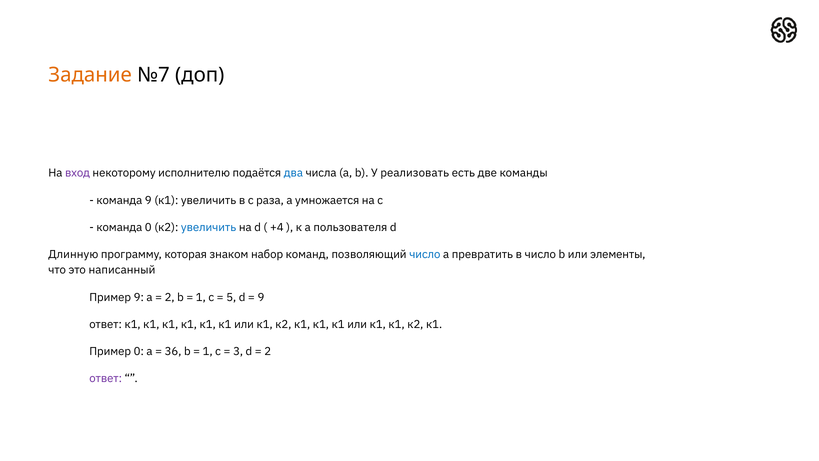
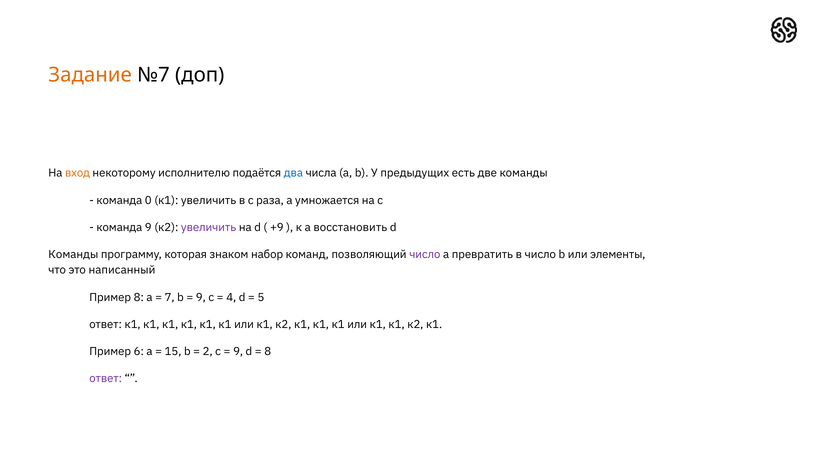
вход colour: purple -> orange (77, 173)
реализовать: реализовать -> предыдущих (415, 173)
команда 9: 9 -> 0 (148, 200)
команда 0: 0 -> 9 (148, 227)
увеличить colour: blue -> purple (209, 227)
+4: +4 -> +9 (277, 227)
пользователя: пользователя -> восстановить (350, 227)
Длинную: Длинную -> Команды (73, 254)
число colour: blue -> purple (425, 254)
Пример 9: 9 -> 8 (139, 297)
2: 2 -> 7 (170, 297)
1: 1 -> 9 (201, 297)
5: 5 -> 4 (231, 297)
9: 9 -> 5 (261, 297)
Пример 0: 0 -> 6 (139, 351)
36: 36 -> 15 (173, 351)
1: 1 -> 2 (208, 351)
3: 3 -> 9 (238, 351)
2: 2 -> 8 (268, 351)
